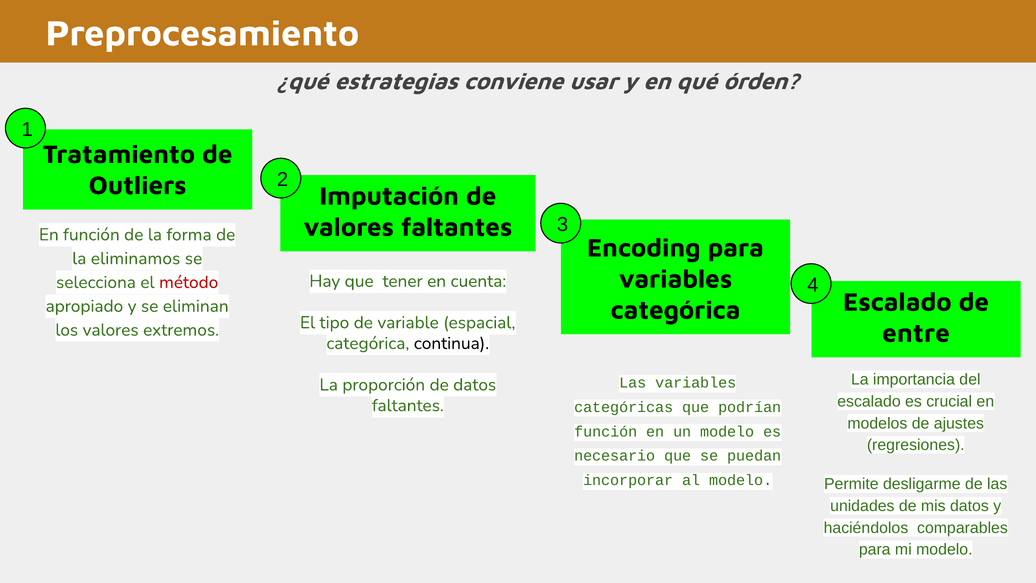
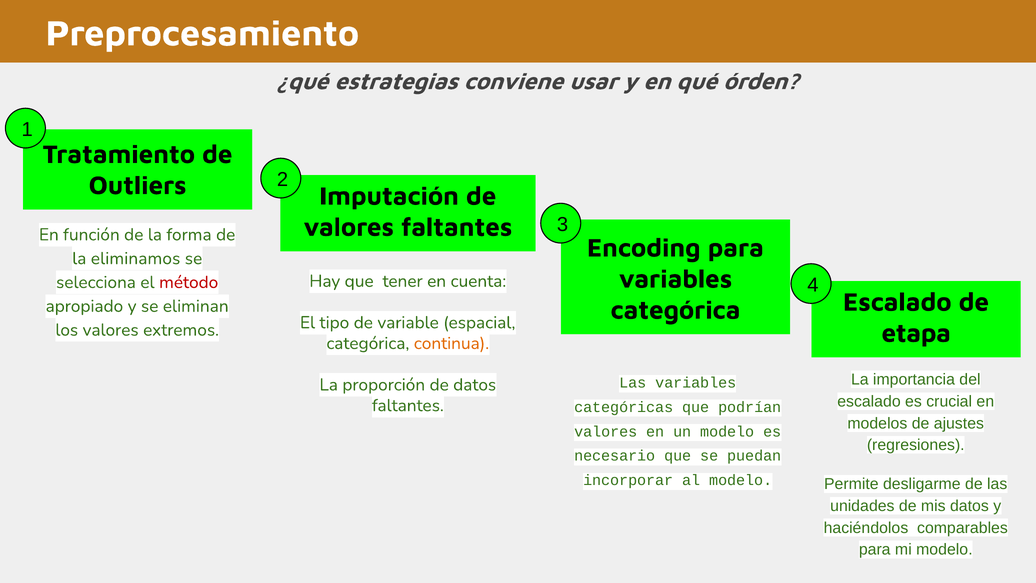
entre: entre -> etapa (916, 333)
continua colour: black -> orange (451, 343)
función: función -> valores (606, 431)
